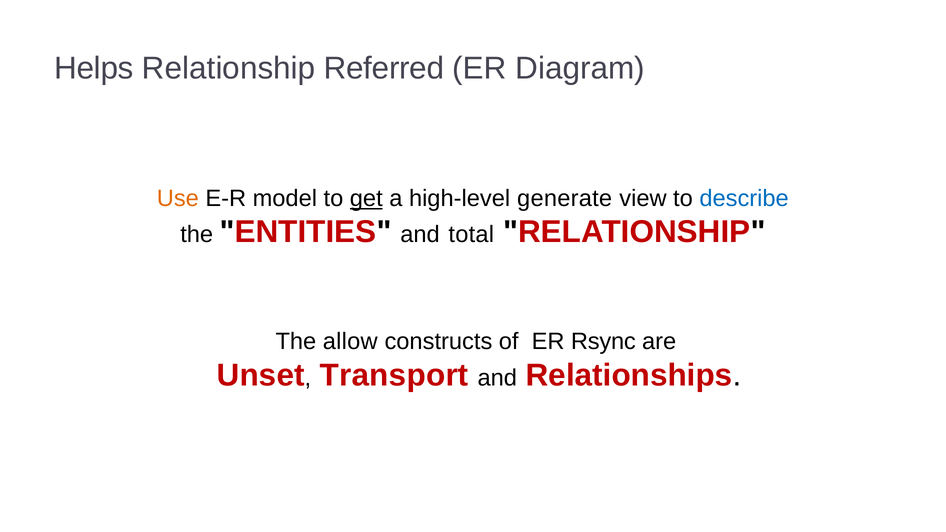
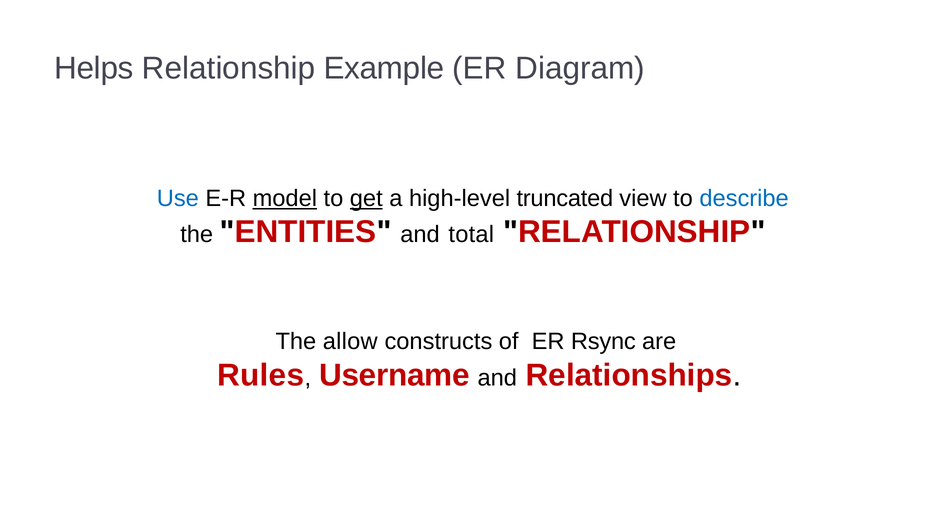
Referred: Referred -> Example (384, 68)
Use colour: orange -> blue (178, 198)
model underline: none -> present (285, 198)
generate: generate -> truncated (565, 198)
Unset: Unset -> Rules (261, 375)
Transport: Transport -> Username (394, 375)
